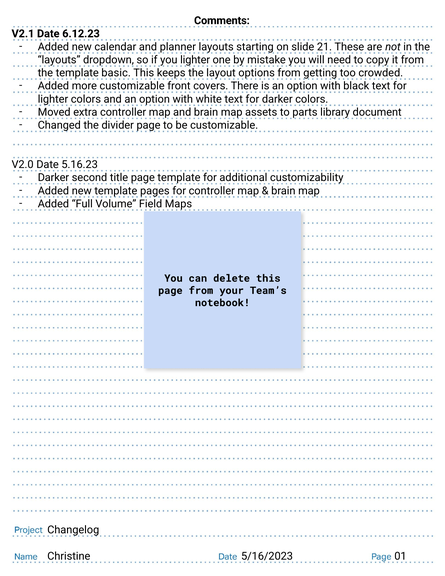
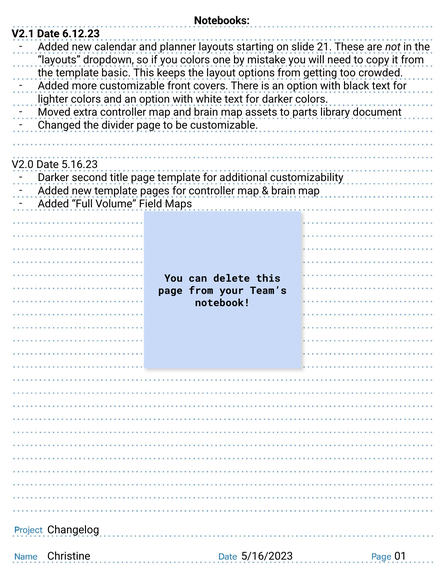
Comments: Comments -> Notebooks (222, 21)
you lighter: lighter -> colors (195, 60)
